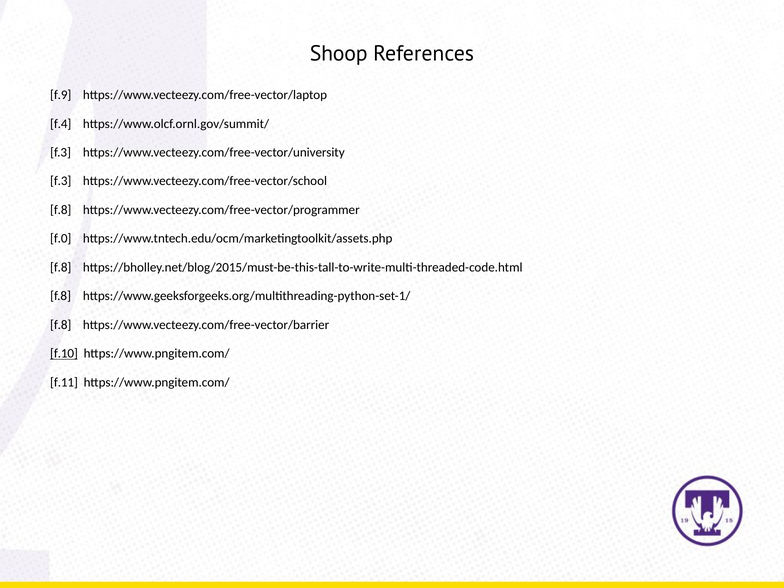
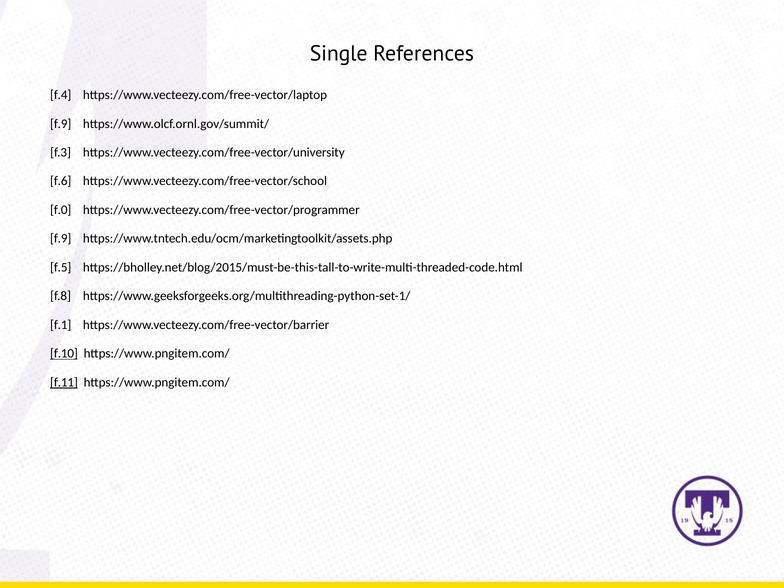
Shoop: Shoop -> Single (339, 53)
f.9: f.9 -> f.4 (61, 95)
f.4: f.4 -> f.9 (61, 124)
f.3: f.3 -> f.6 (61, 181)
f.8: f.8 -> f.0 (61, 210)
f.0: f.0 -> f.9 (61, 239)
f.8: f.8 -> f.5 (61, 267)
f.8: f.8 -> f.1 (61, 325)
f.11 underline: none -> present (64, 382)
